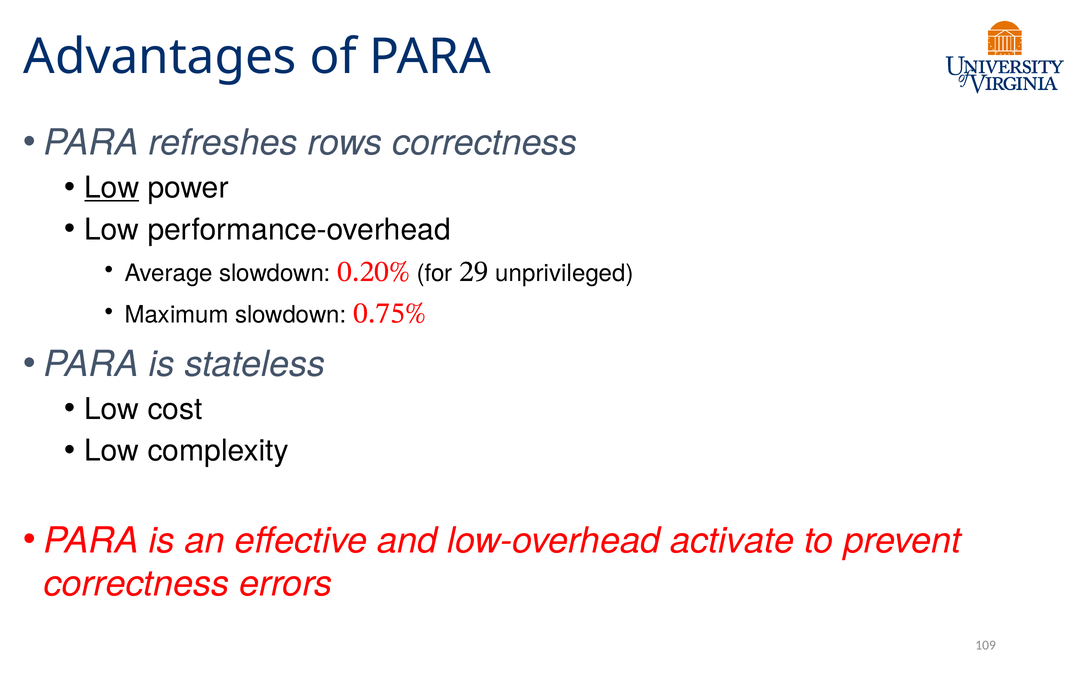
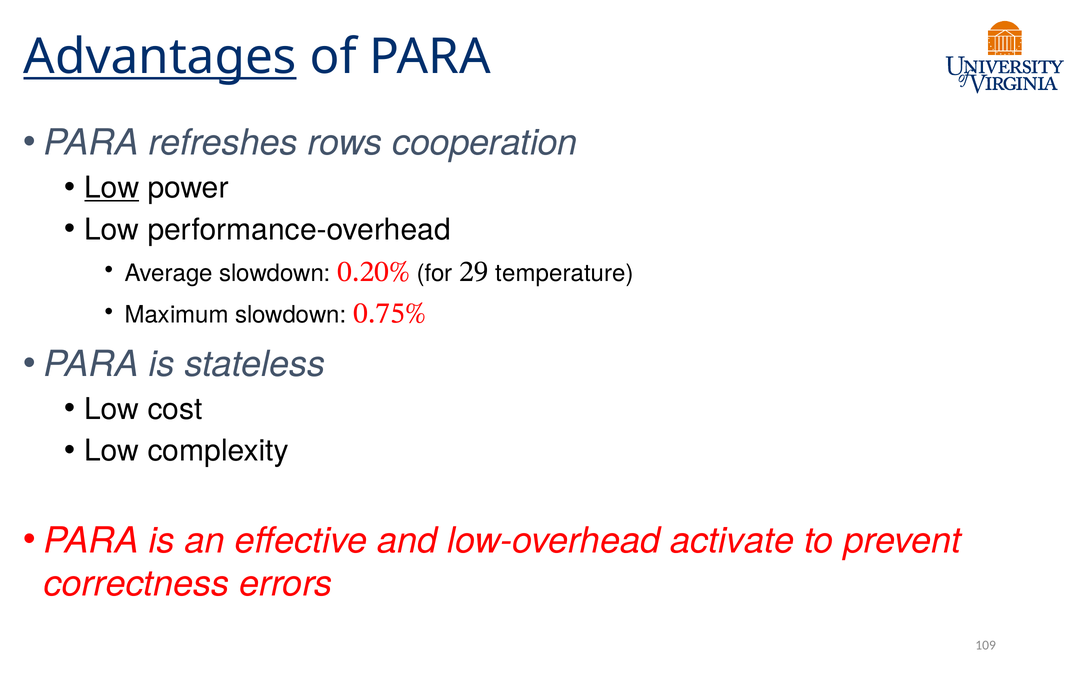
Advantages underline: none -> present (160, 57)
rows correctness: correctness -> cooperation (485, 143)
unprivileged: unprivileged -> temperature (565, 273)
